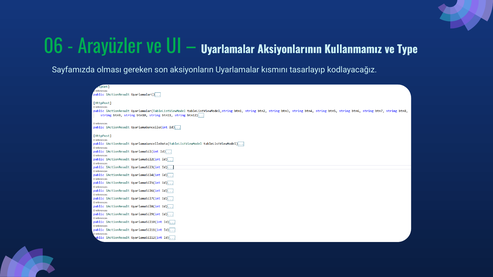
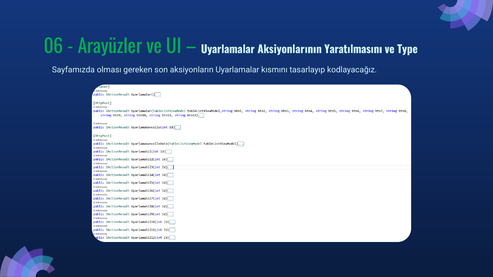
Kullanmamız: Kullanmamız -> Yaratılmasını (353, 50)
